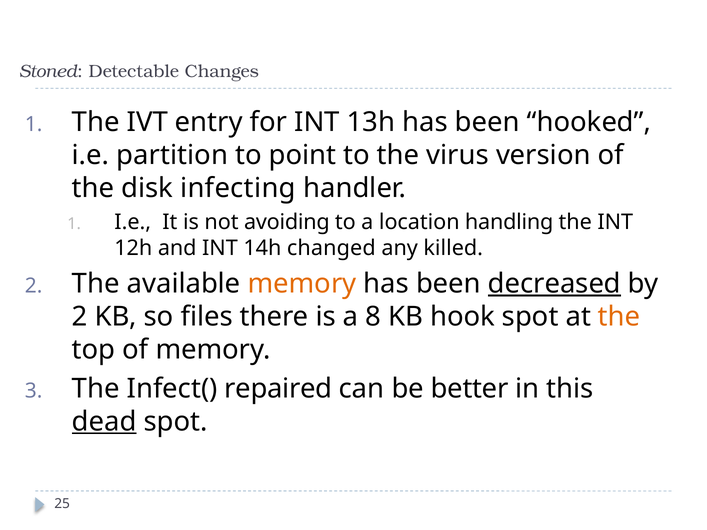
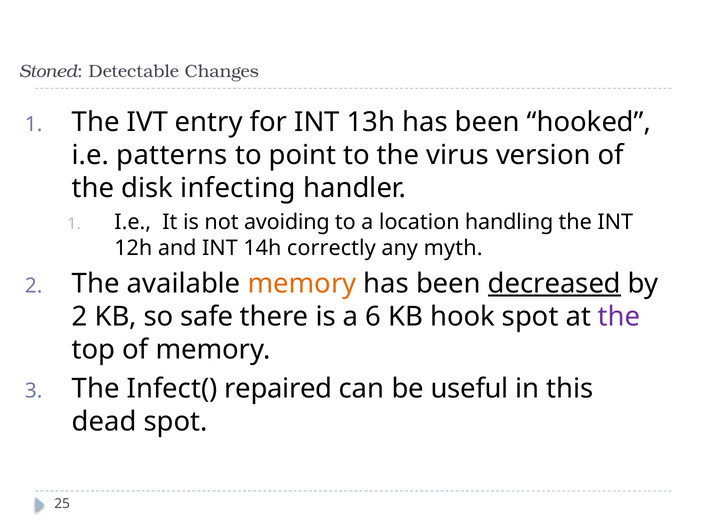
partition: partition -> patterns (172, 155)
changed: changed -> correctly (331, 248)
killed: killed -> myth (453, 248)
files: files -> safe (207, 317)
8: 8 -> 6 (373, 317)
the colour: orange -> purple (619, 317)
better: better -> useful (470, 389)
dead underline: present -> none (104, 422)
